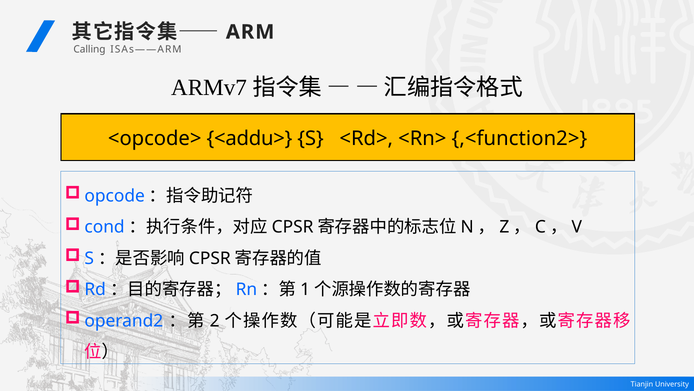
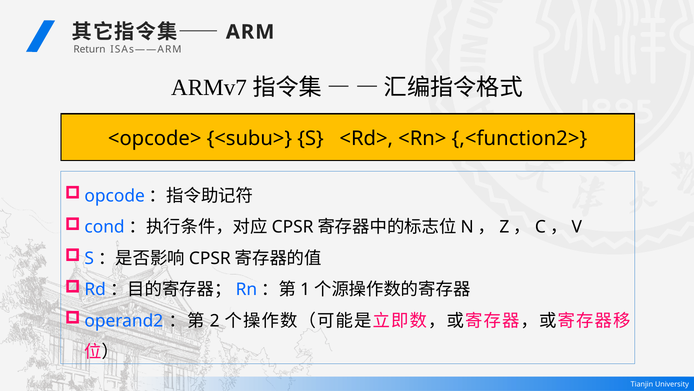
Calling: Calling -> Return (89, 49)
<addu>: <addu> -> <subu> (249, 138)
